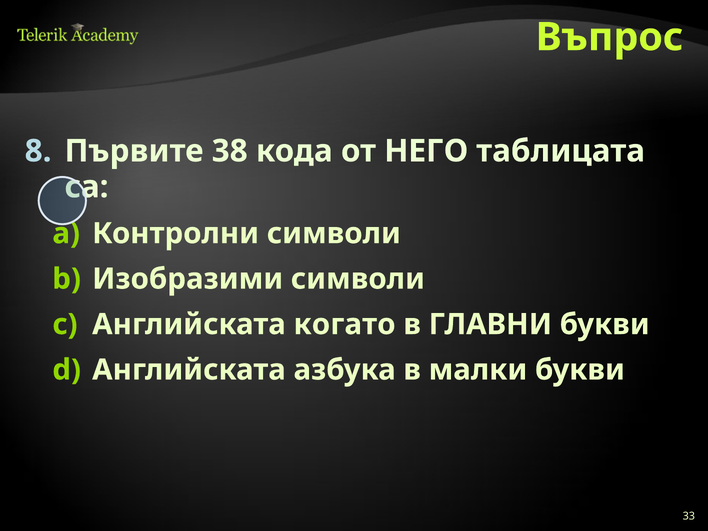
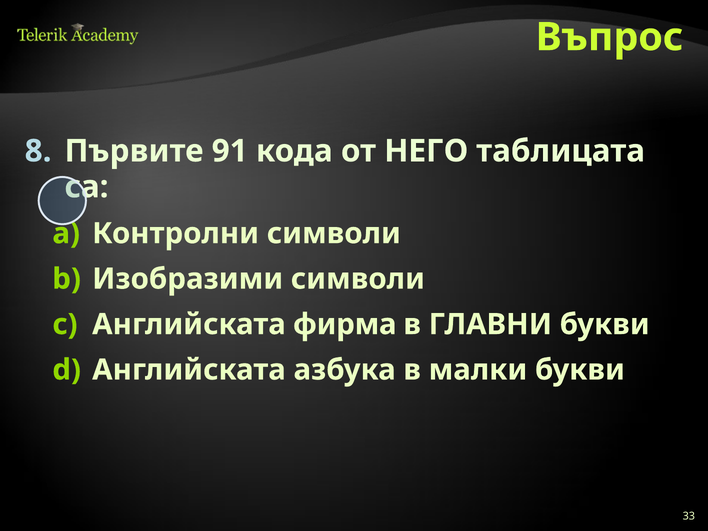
38: 38 -> 91 (230, 151)
когато: когато -> фирма (345, 324)
